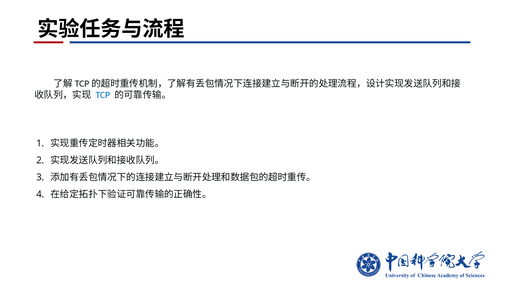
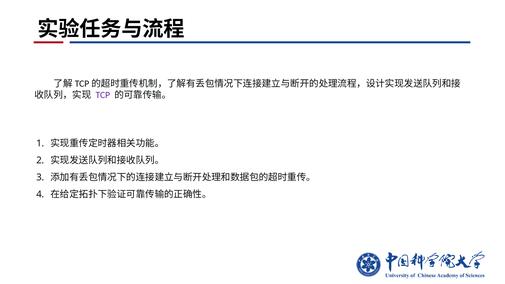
TCP colour: blue -> purple (103, 95)
